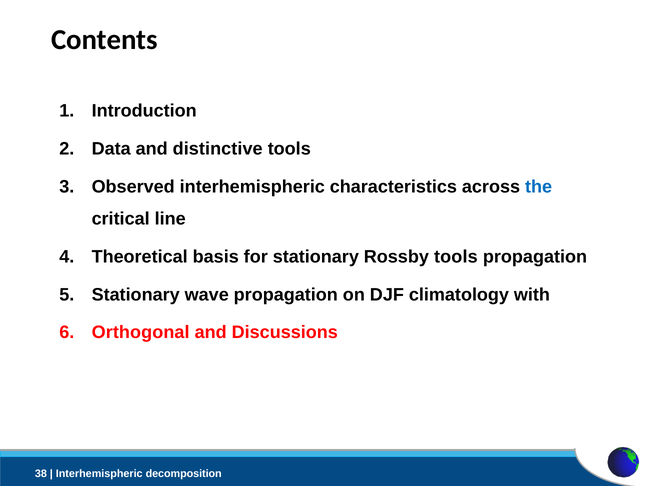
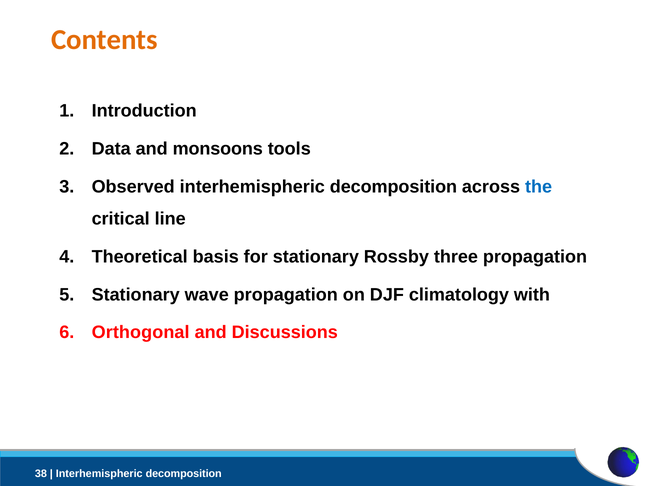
Contents colour: black -> orange (104, 40)
distinctive: distinctive -> monsoons (218, 149)
Observed interhemispheric characteristics: characteristics -> decomposition (393, 187)
Rossby tools: tools -> three (456, 257)
